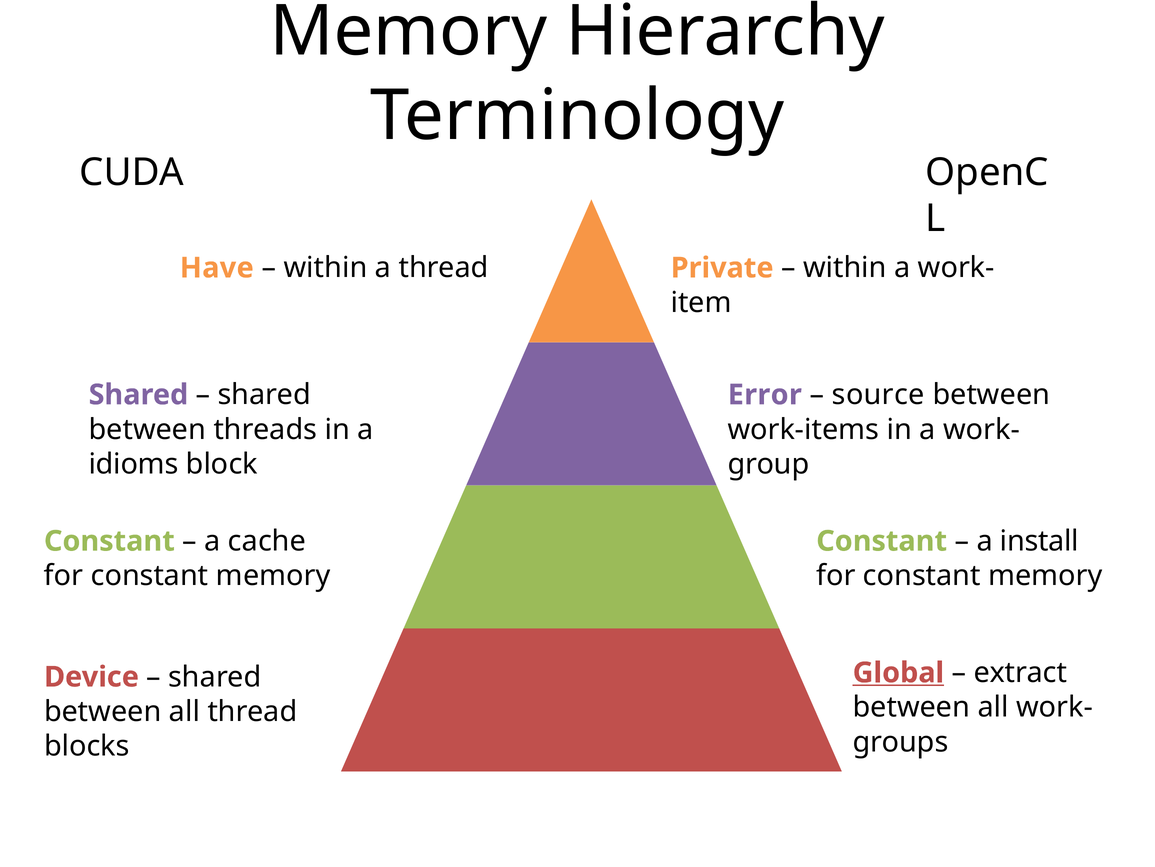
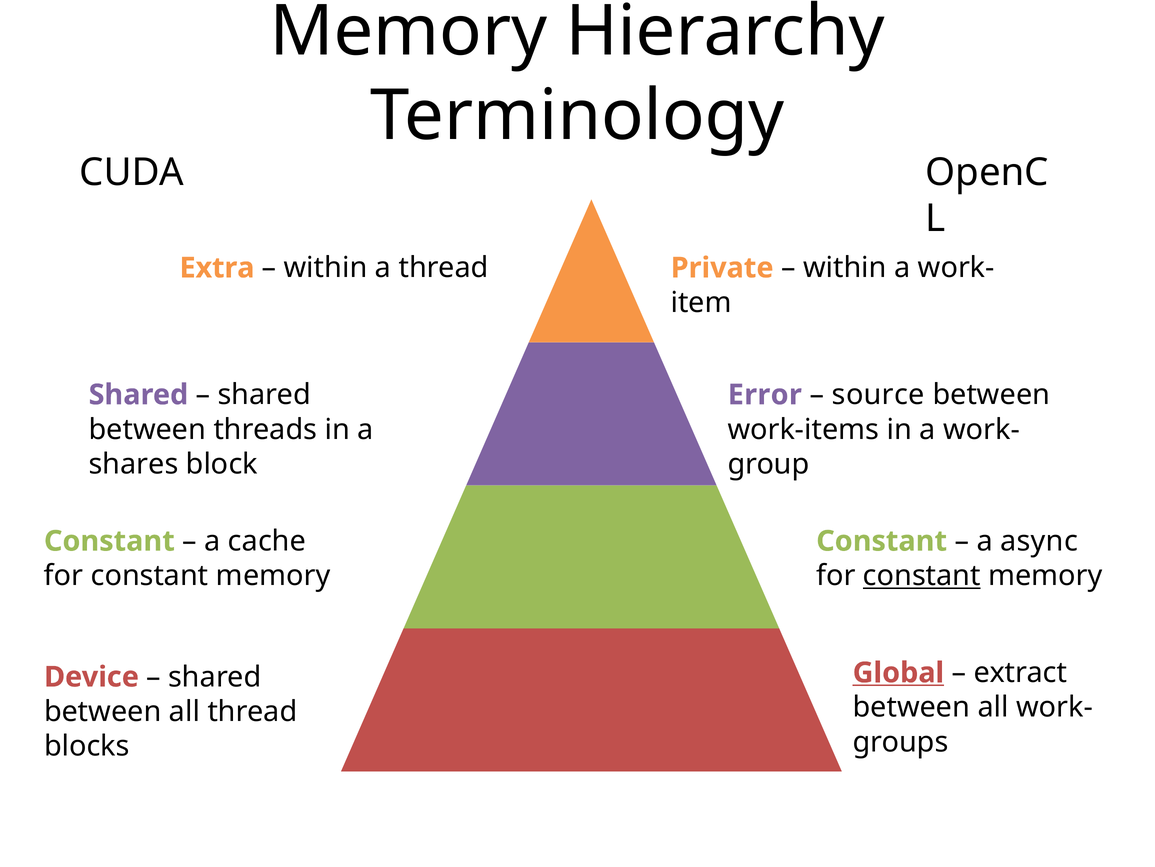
Have: Have -> Extra (217, 268)
idioms: idioms -> shares (134, 464)
install: install -> async (1039, 541)
constant underline: none -> present (922, 575)
